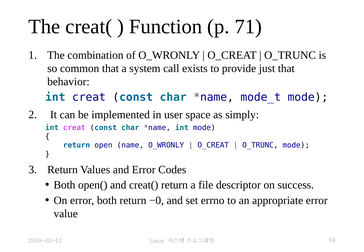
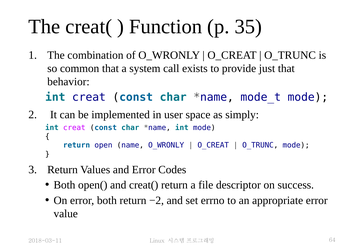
71: 71 -> 35 (248, 27)
−0: −0 -> −2 (157, 200)
